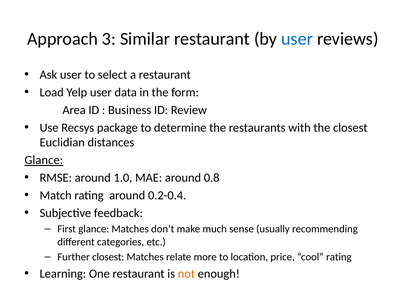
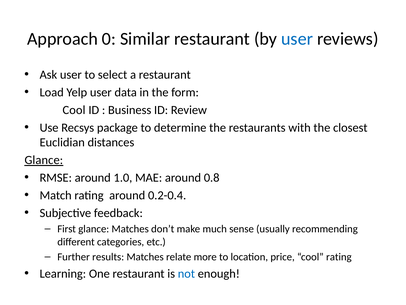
3: 3 -> 0 (109, 39)
Area: Area -> Cool (74, 110)
Further closest: closest -> results (108, 257)
not colour: orange -> blue (186, 273)
